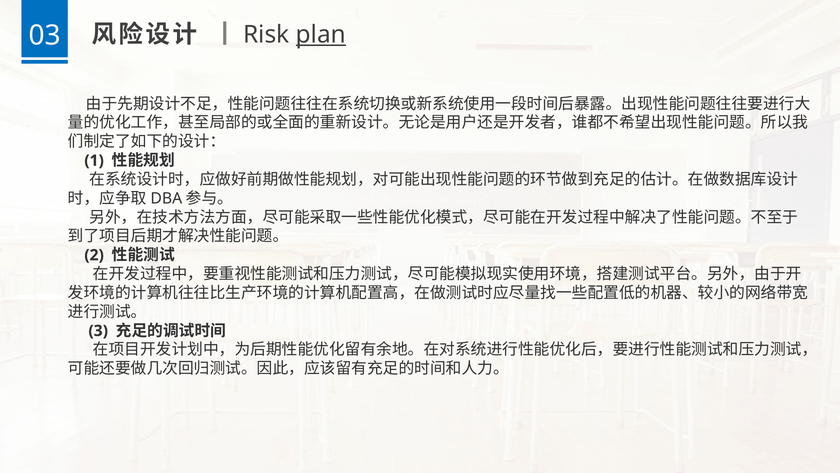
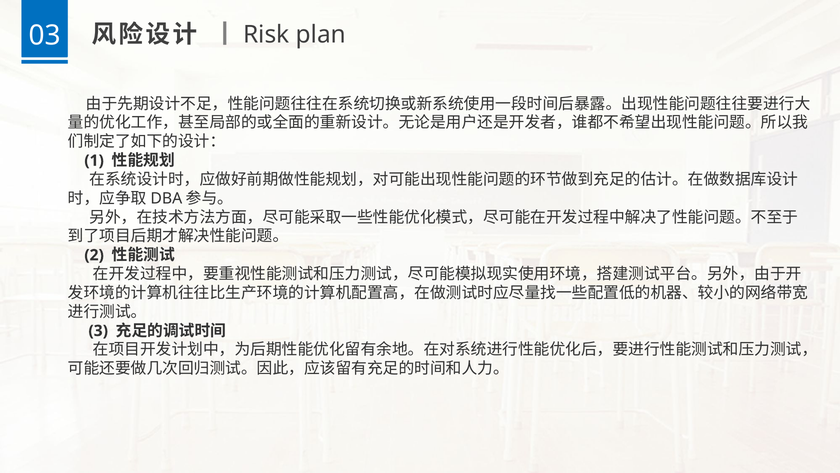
plan underline: present -> none (321, 35)
